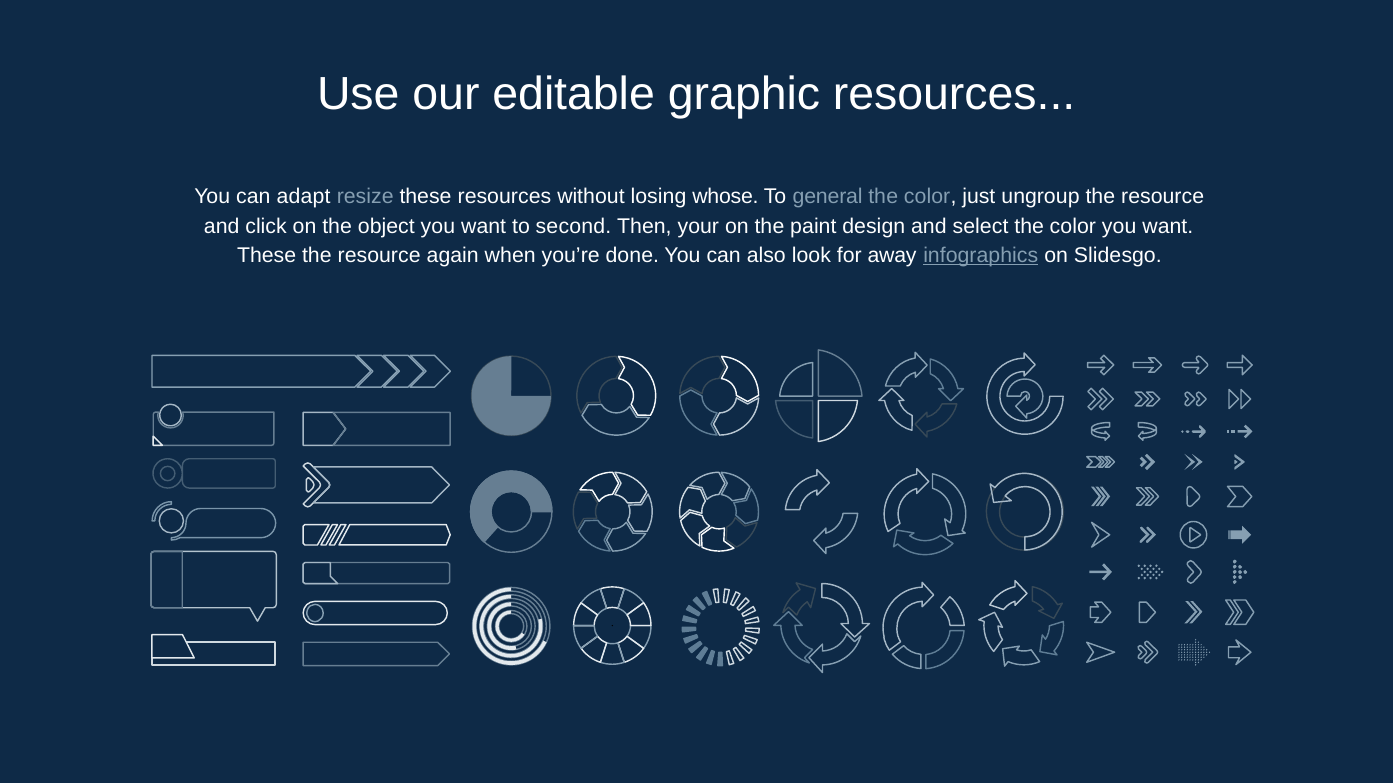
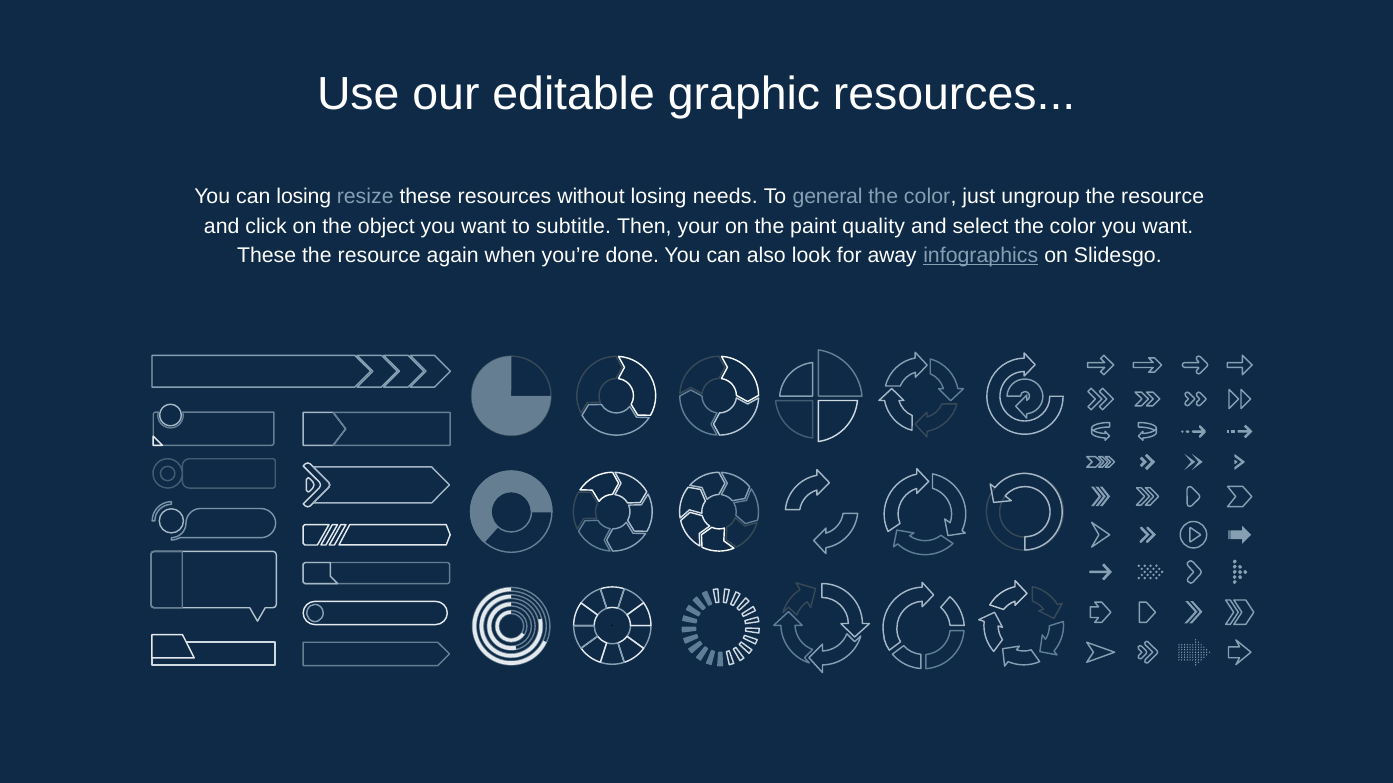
can adapt: adapt -> losing (304, 197)
whose: whose -> needs (725, 197)
second: second -> subtitle (573, 226)
design: design -> quality (874, 226)
